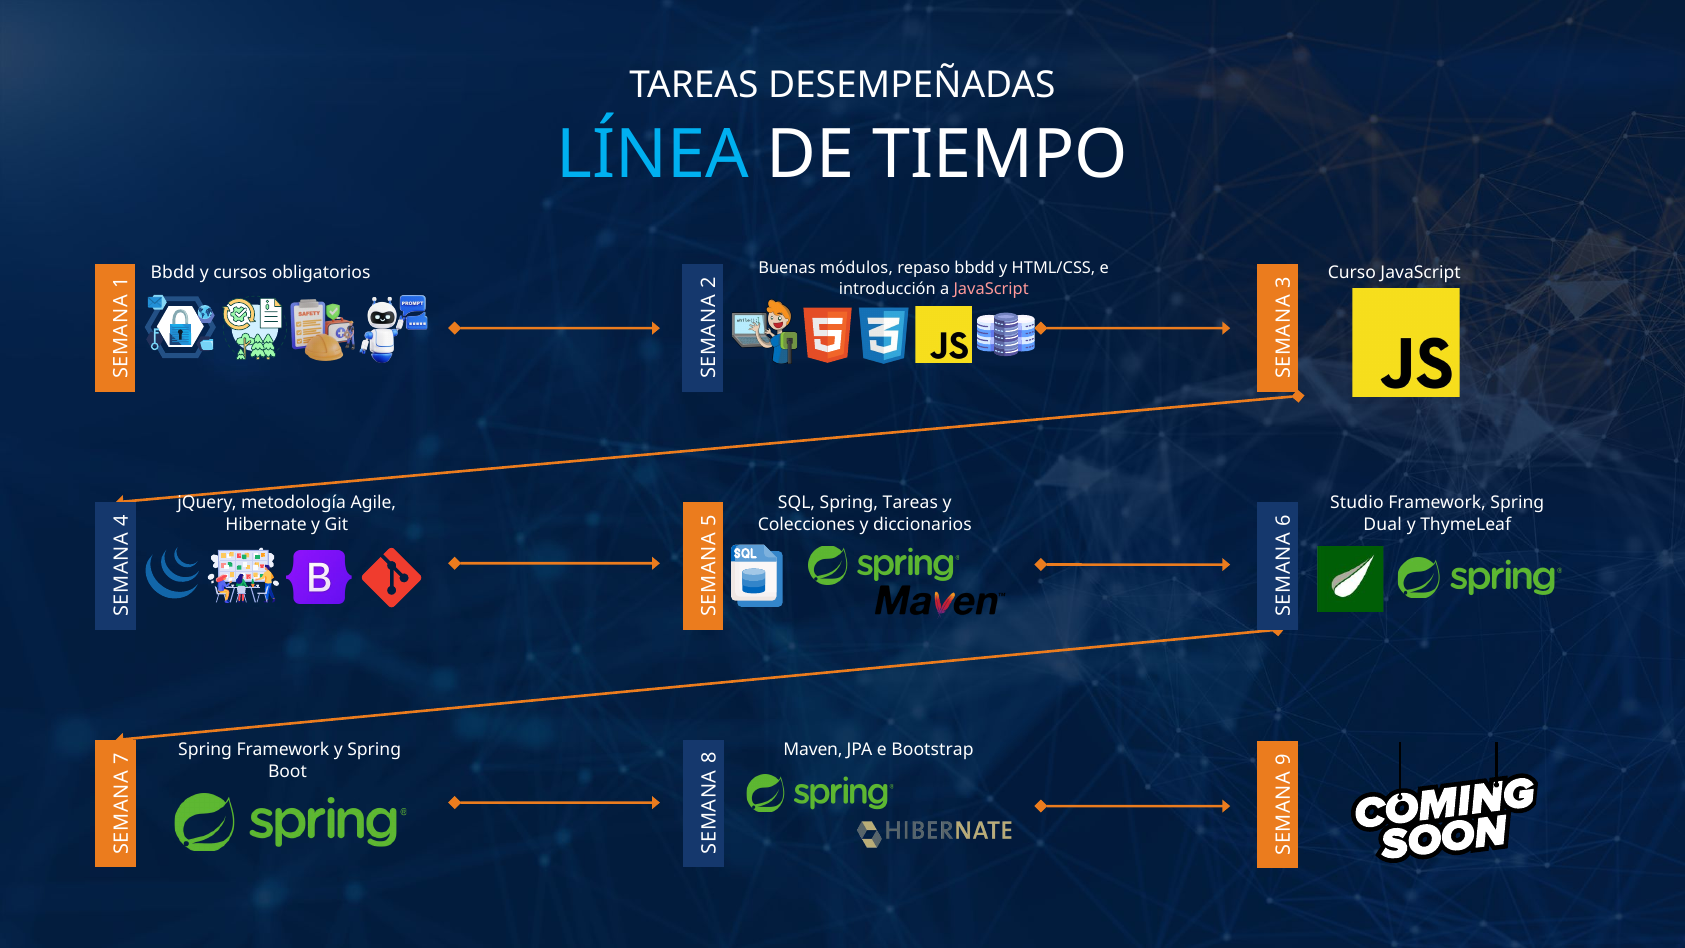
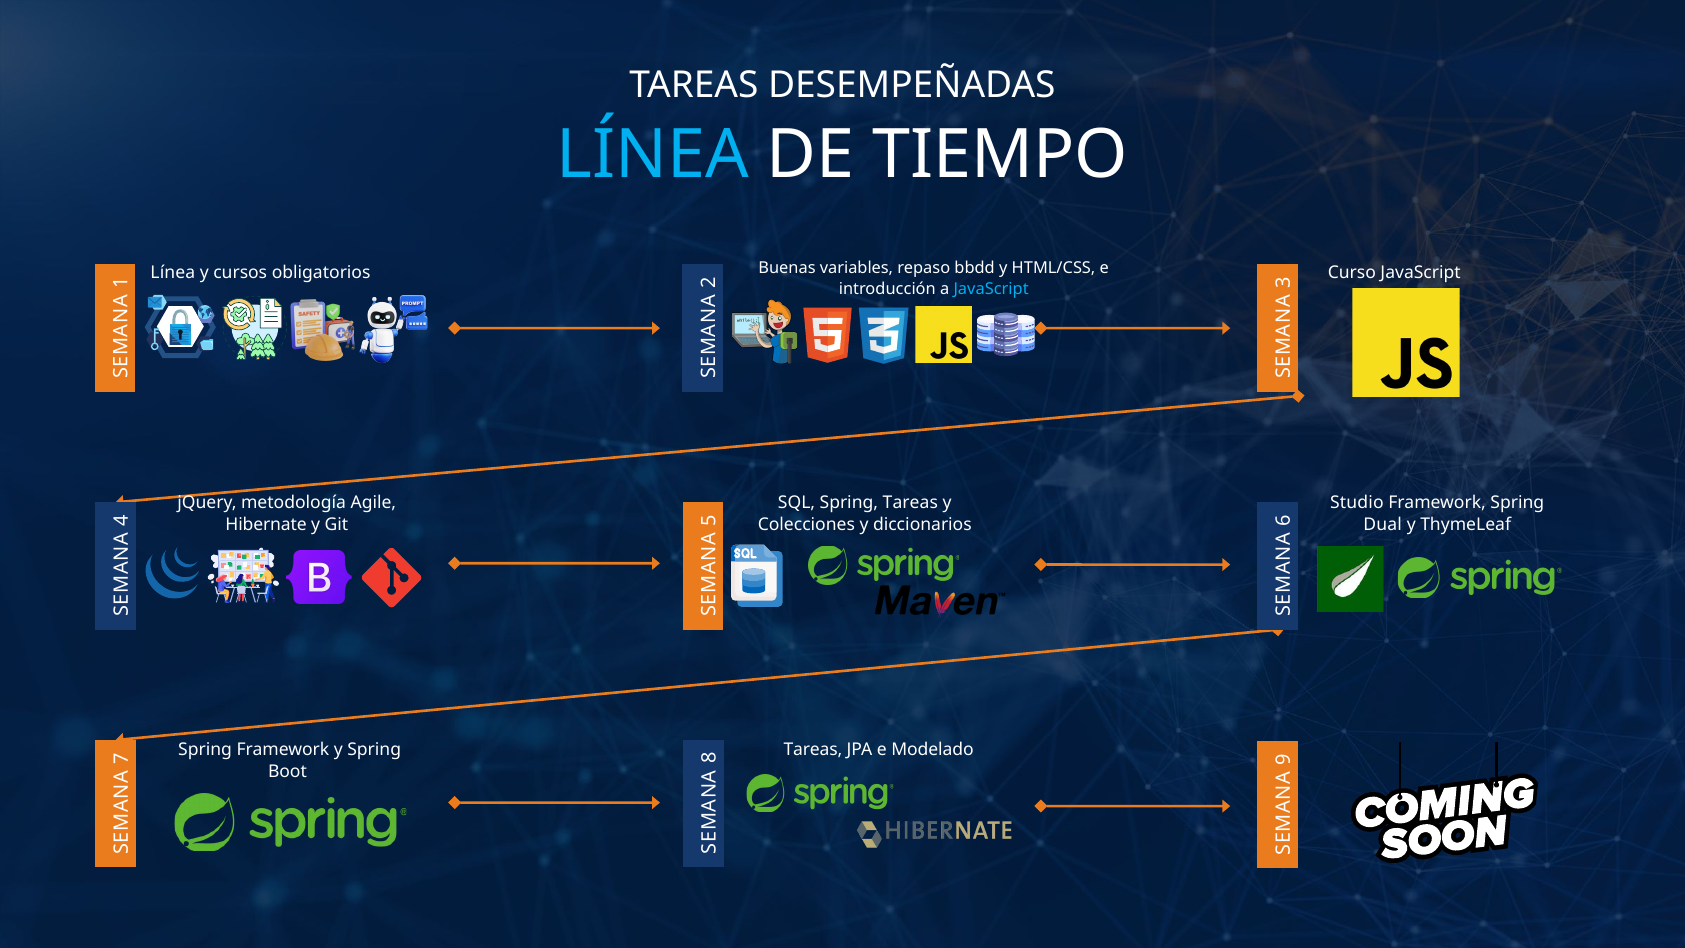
Bbdd: Bbdd -> Línea (173, 272)
módulos: módulos -> variables (857, 268)
JavaScript colour: pink -> light blue (991, 289)
Maven: Maven -> Tareas (813, 749)
Bootstrap: Bootstrap -> Modelado (933, 749)
